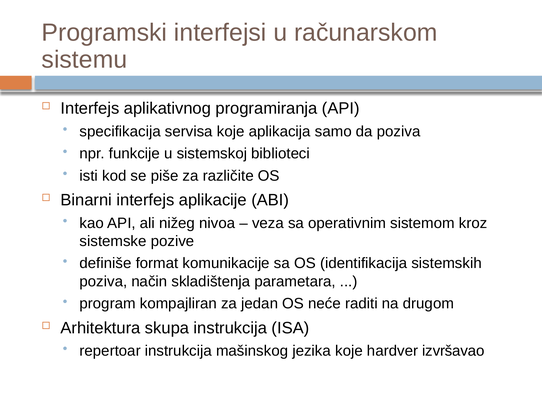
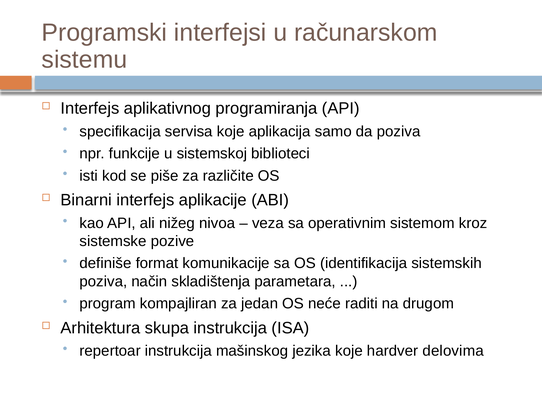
izvršavao: izvršavao -> delovima (453, 351)
